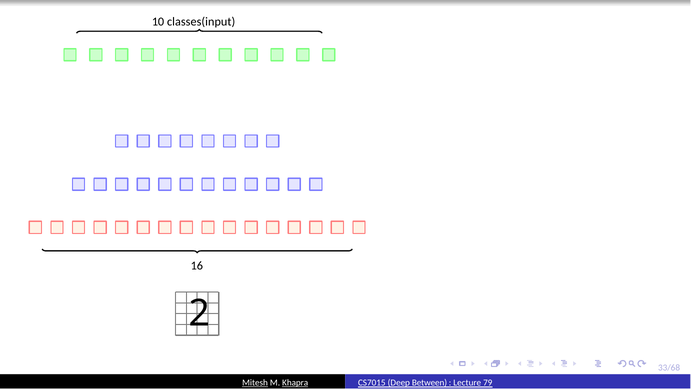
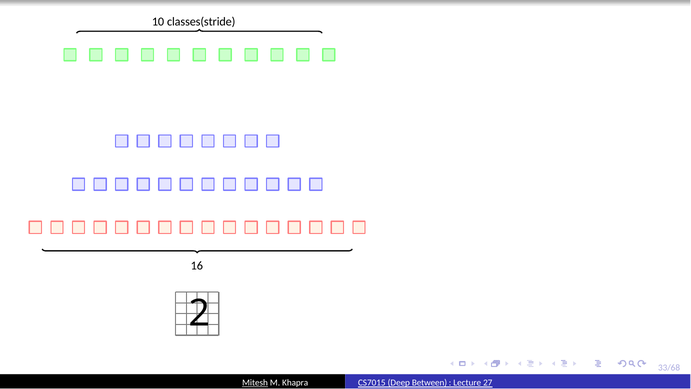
classes(input: classes(input -> classes(stride (201, 22)
Khapra underline: present -> none (295, 383)
79: 79 -> 27 (488, 383)
